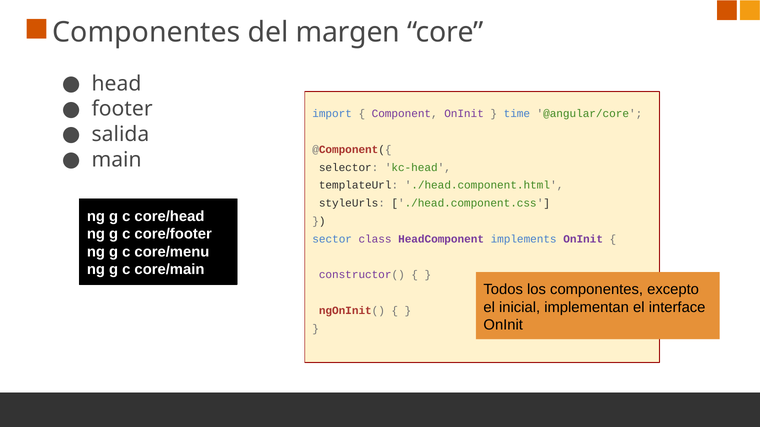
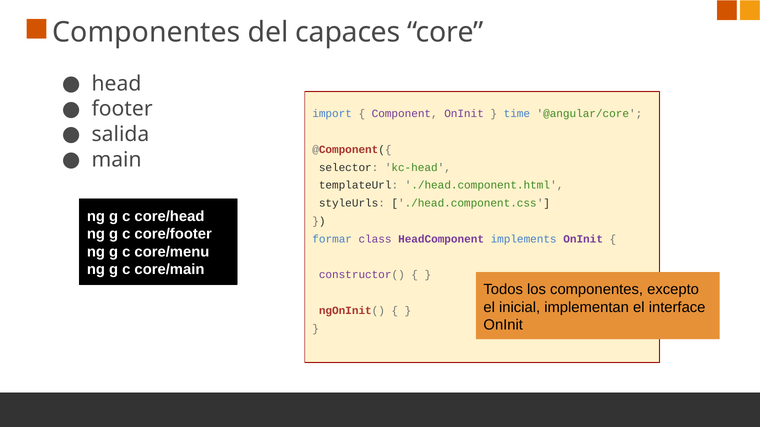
margen: margen -> capaces (348, 32)
sector: sector -> formar (332, 239)
